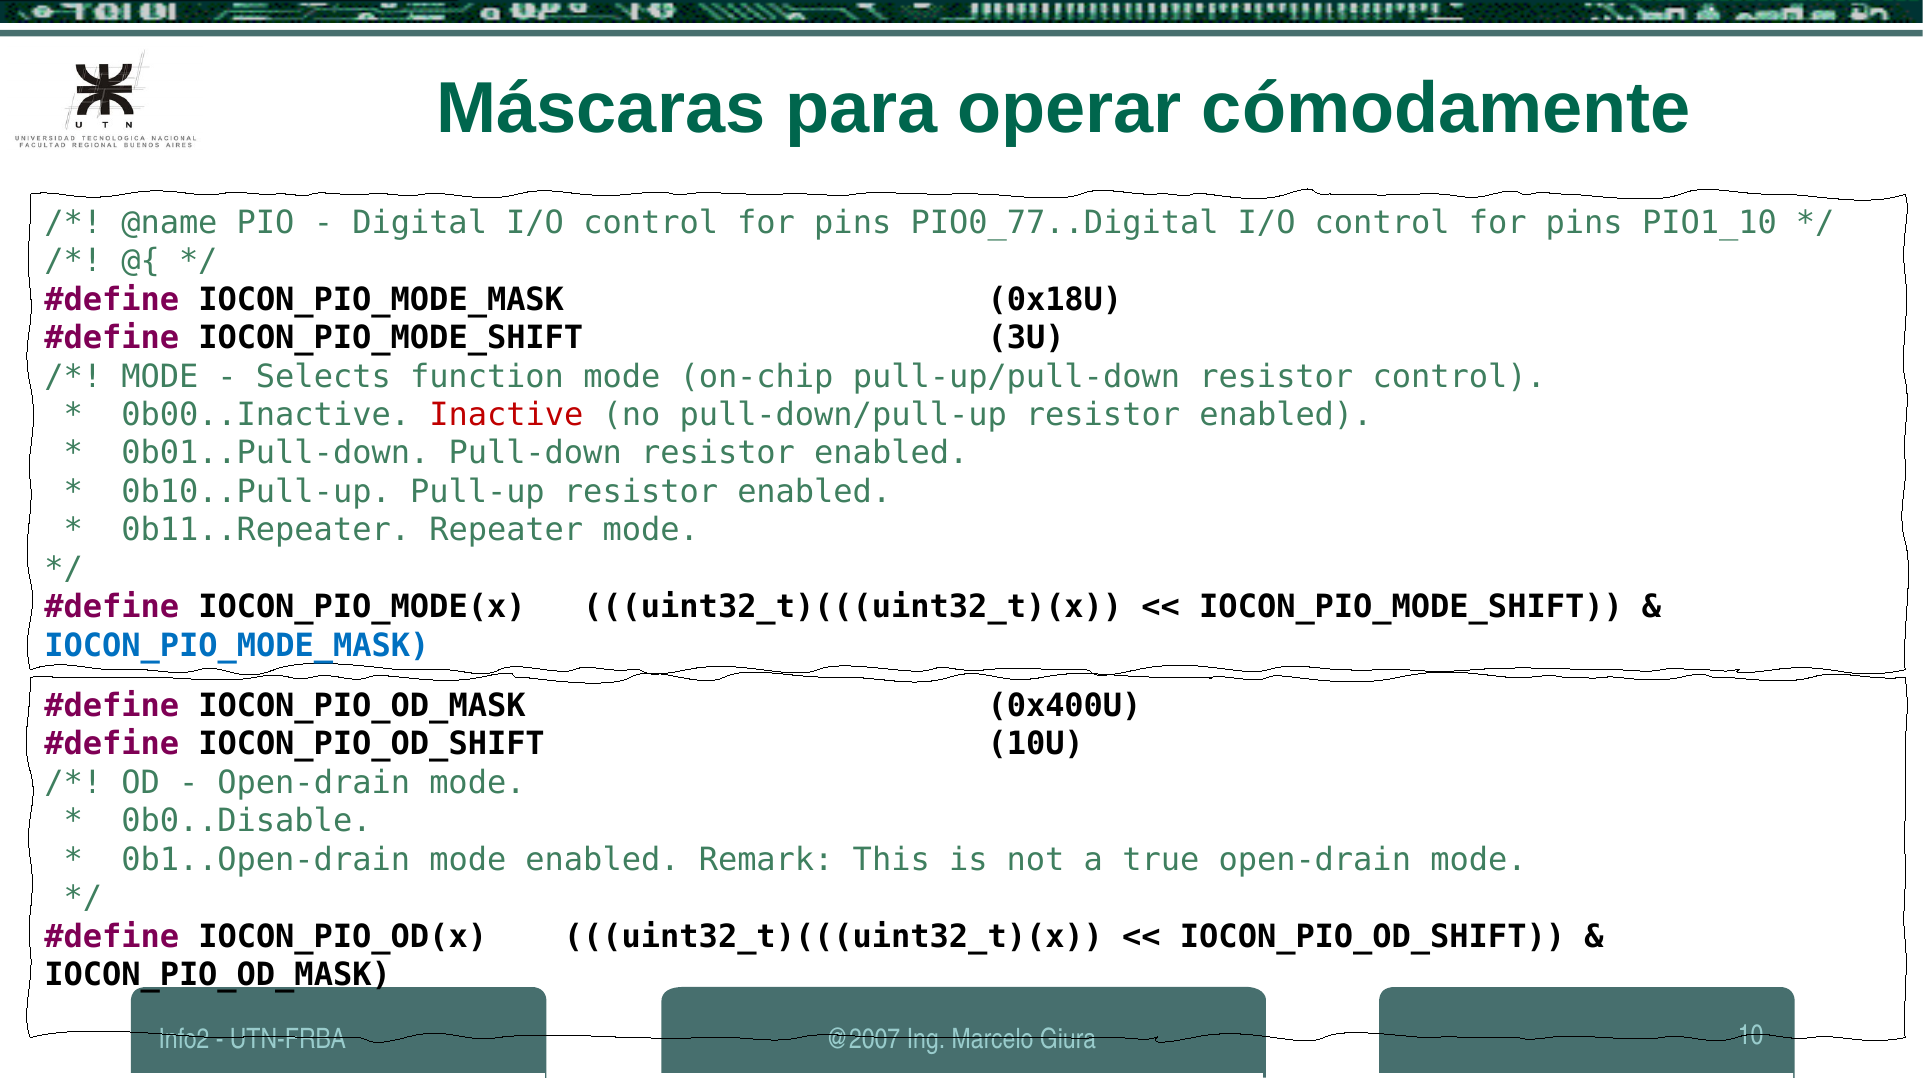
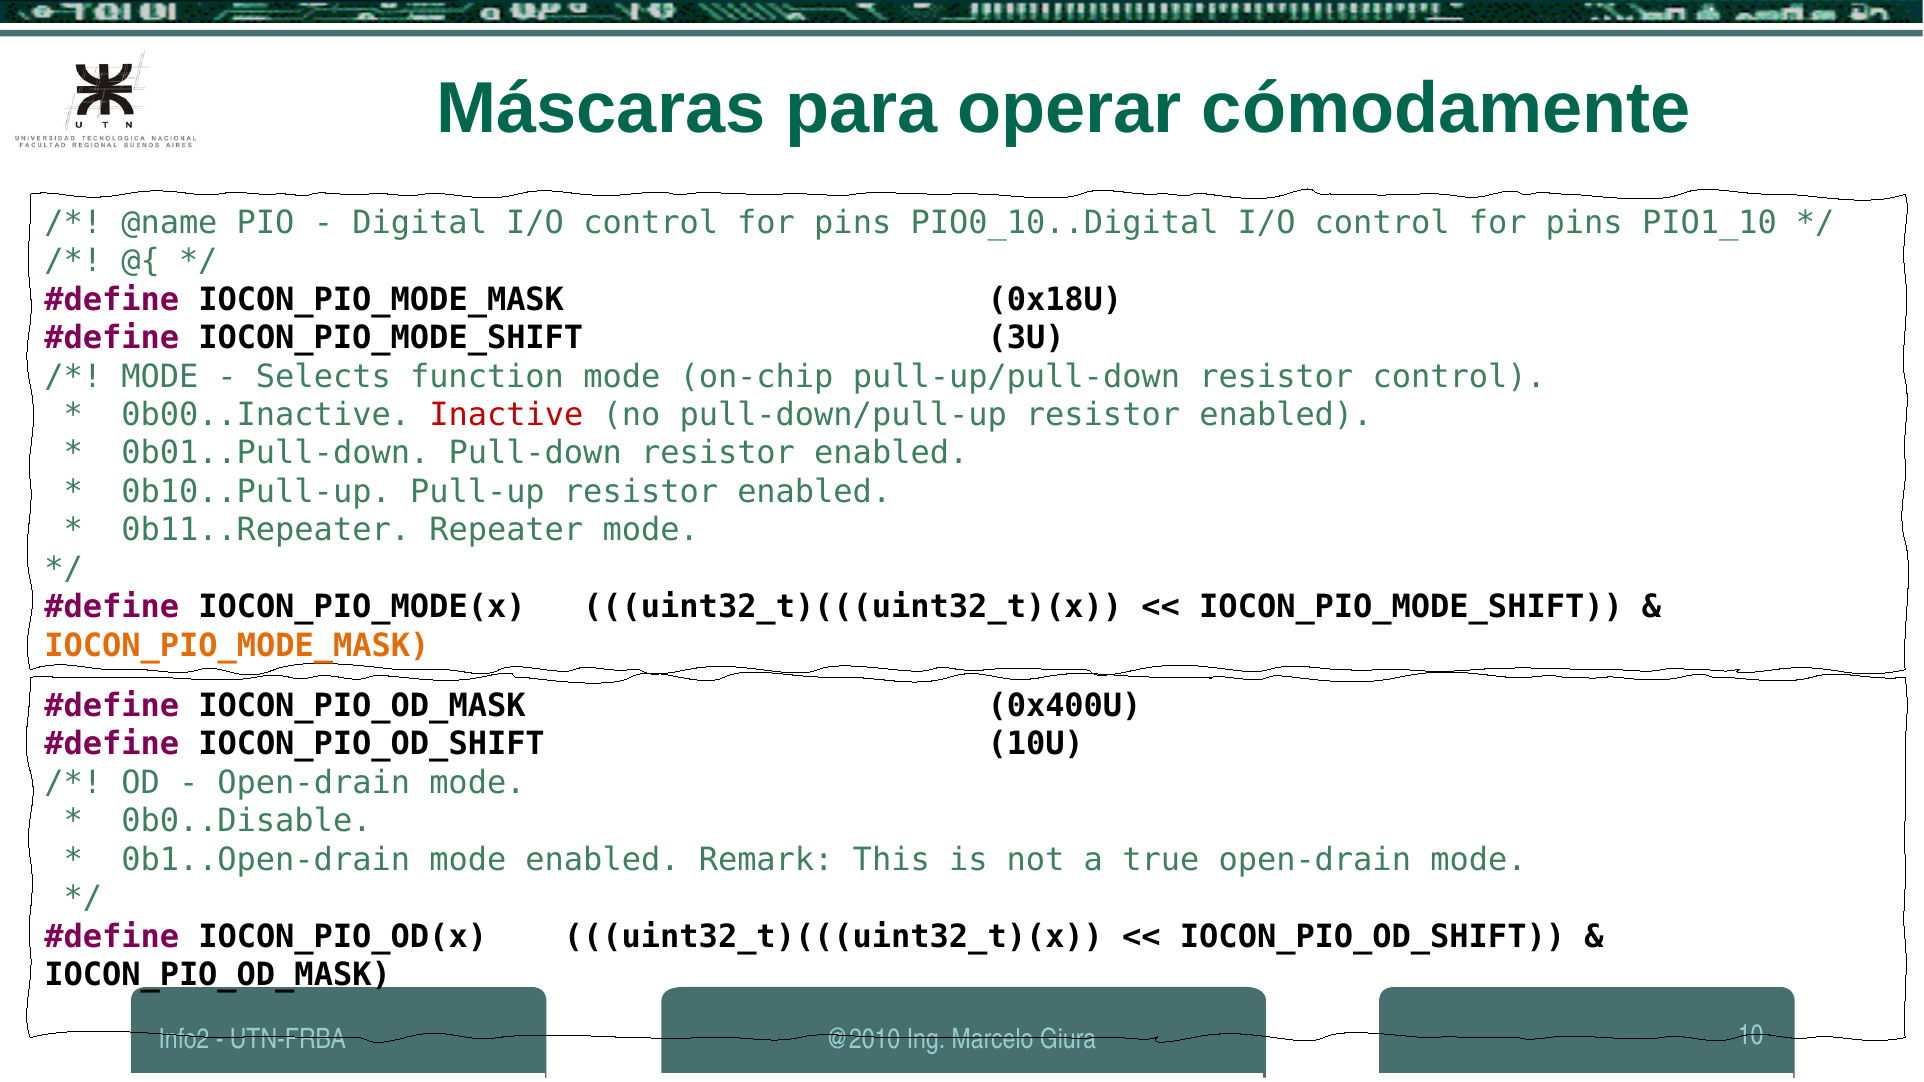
PIO0_77..Digital: PIO0_77..Digital -> PIO0_10..Digital (1065, 223)
IOCON_PIO_MODE_MASK colour: blue -> orange (237, 646)
@2007: @2007 -> @2010 (863, 1040)
